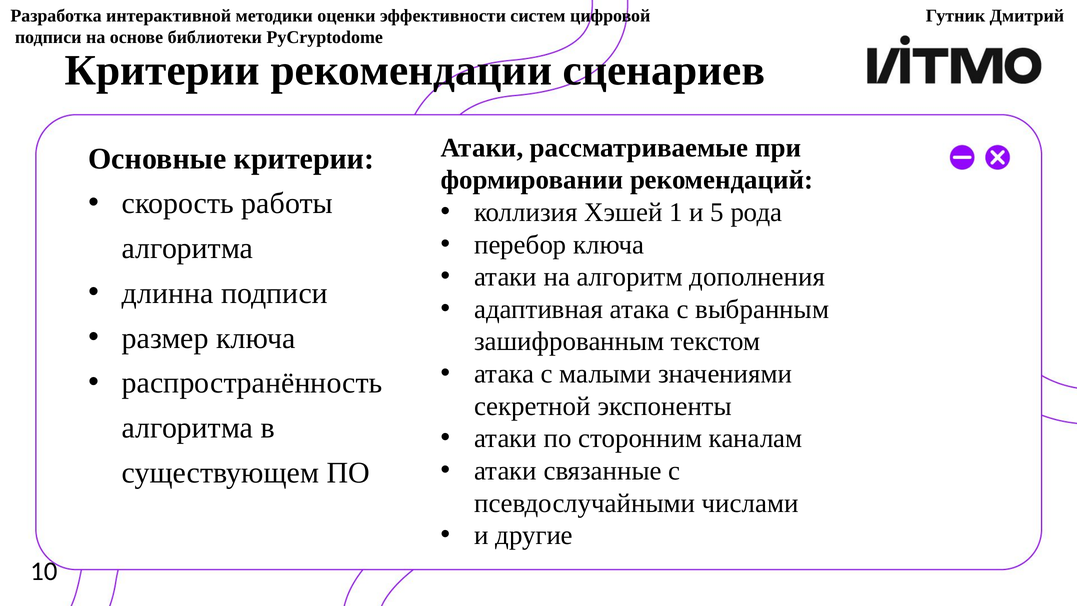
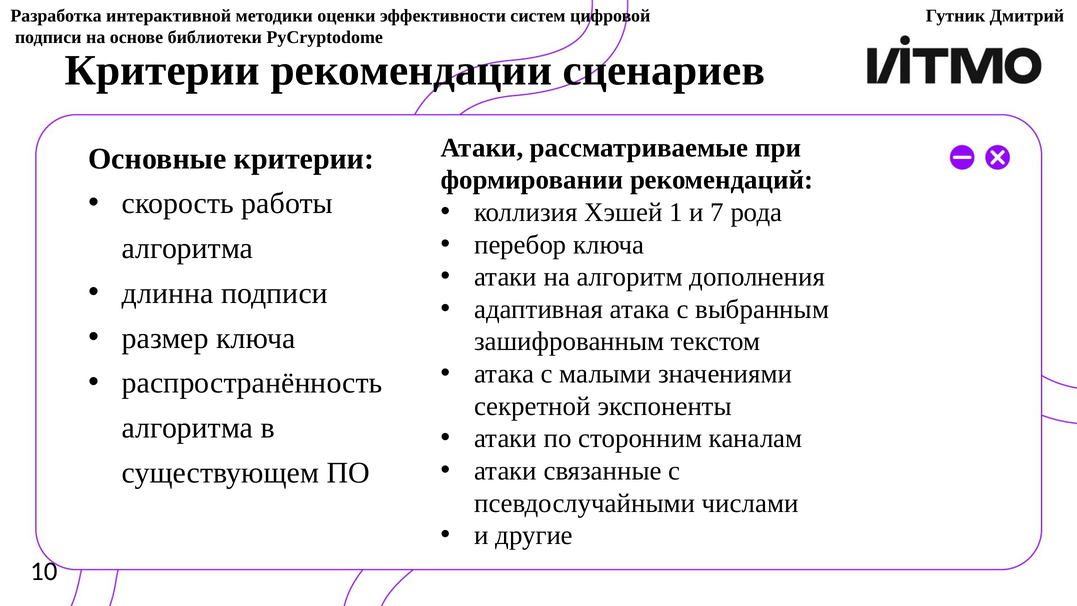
5: 5 -> 7 (717, 212)
